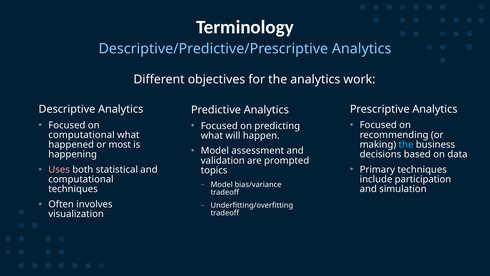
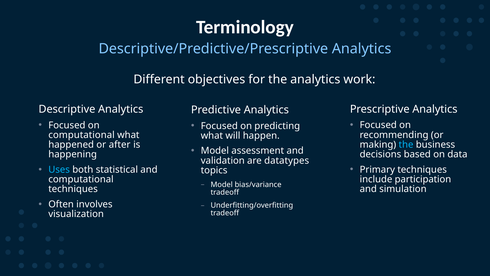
most: most -> after (120, 145)
prompted: prompted -> datatypes (287, 160)
Uses colour: pink -> light blue (59, 169)
